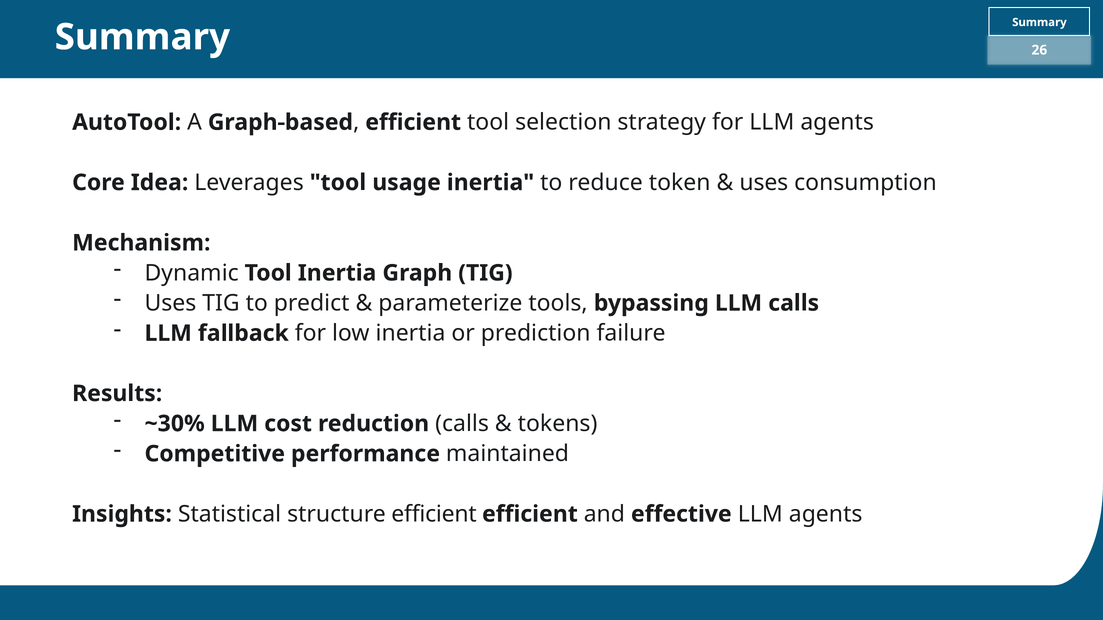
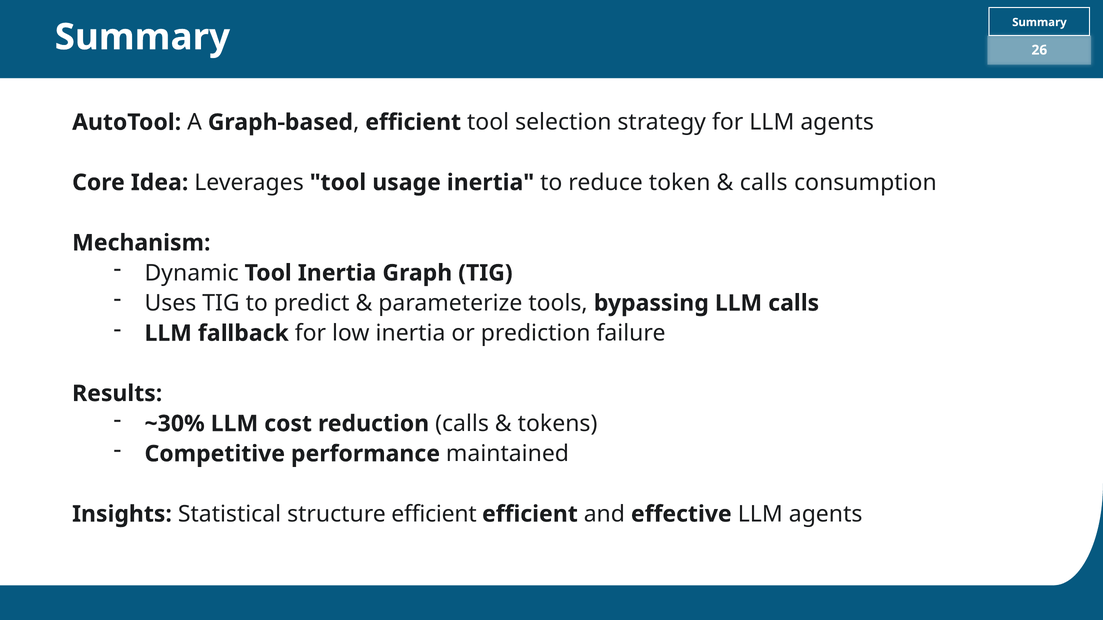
uses: uses -> calls (764, 183)
